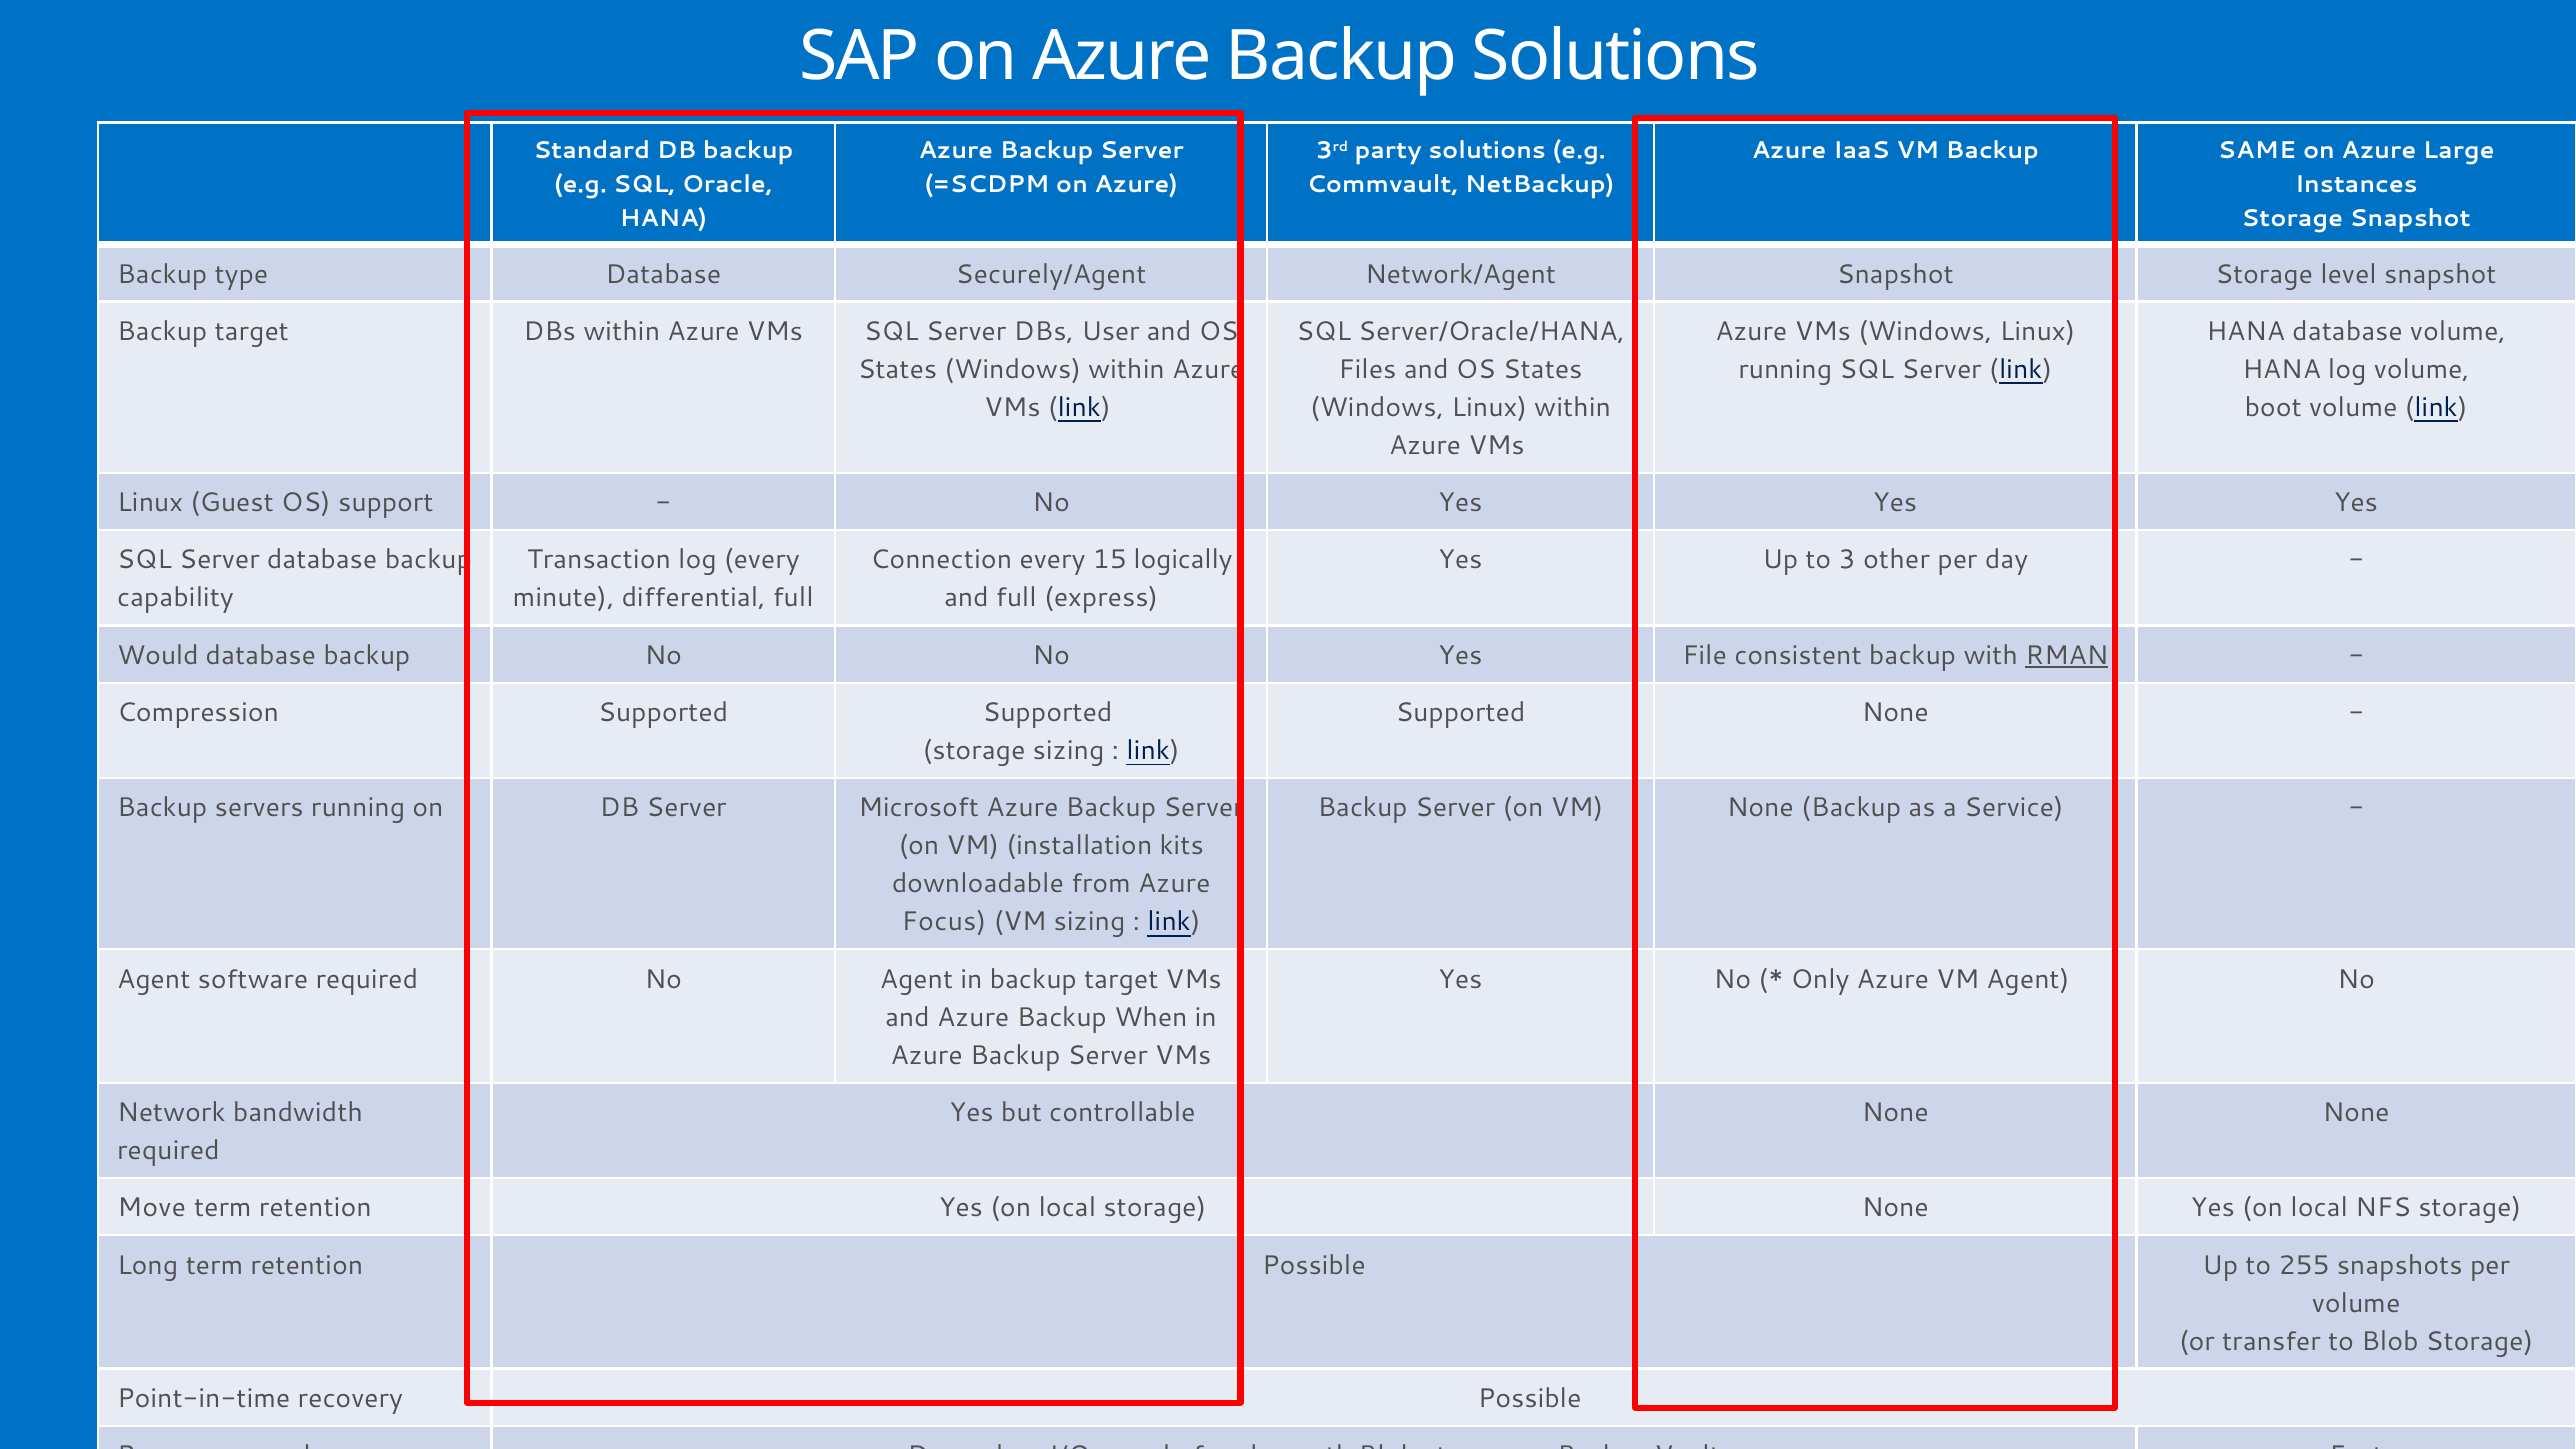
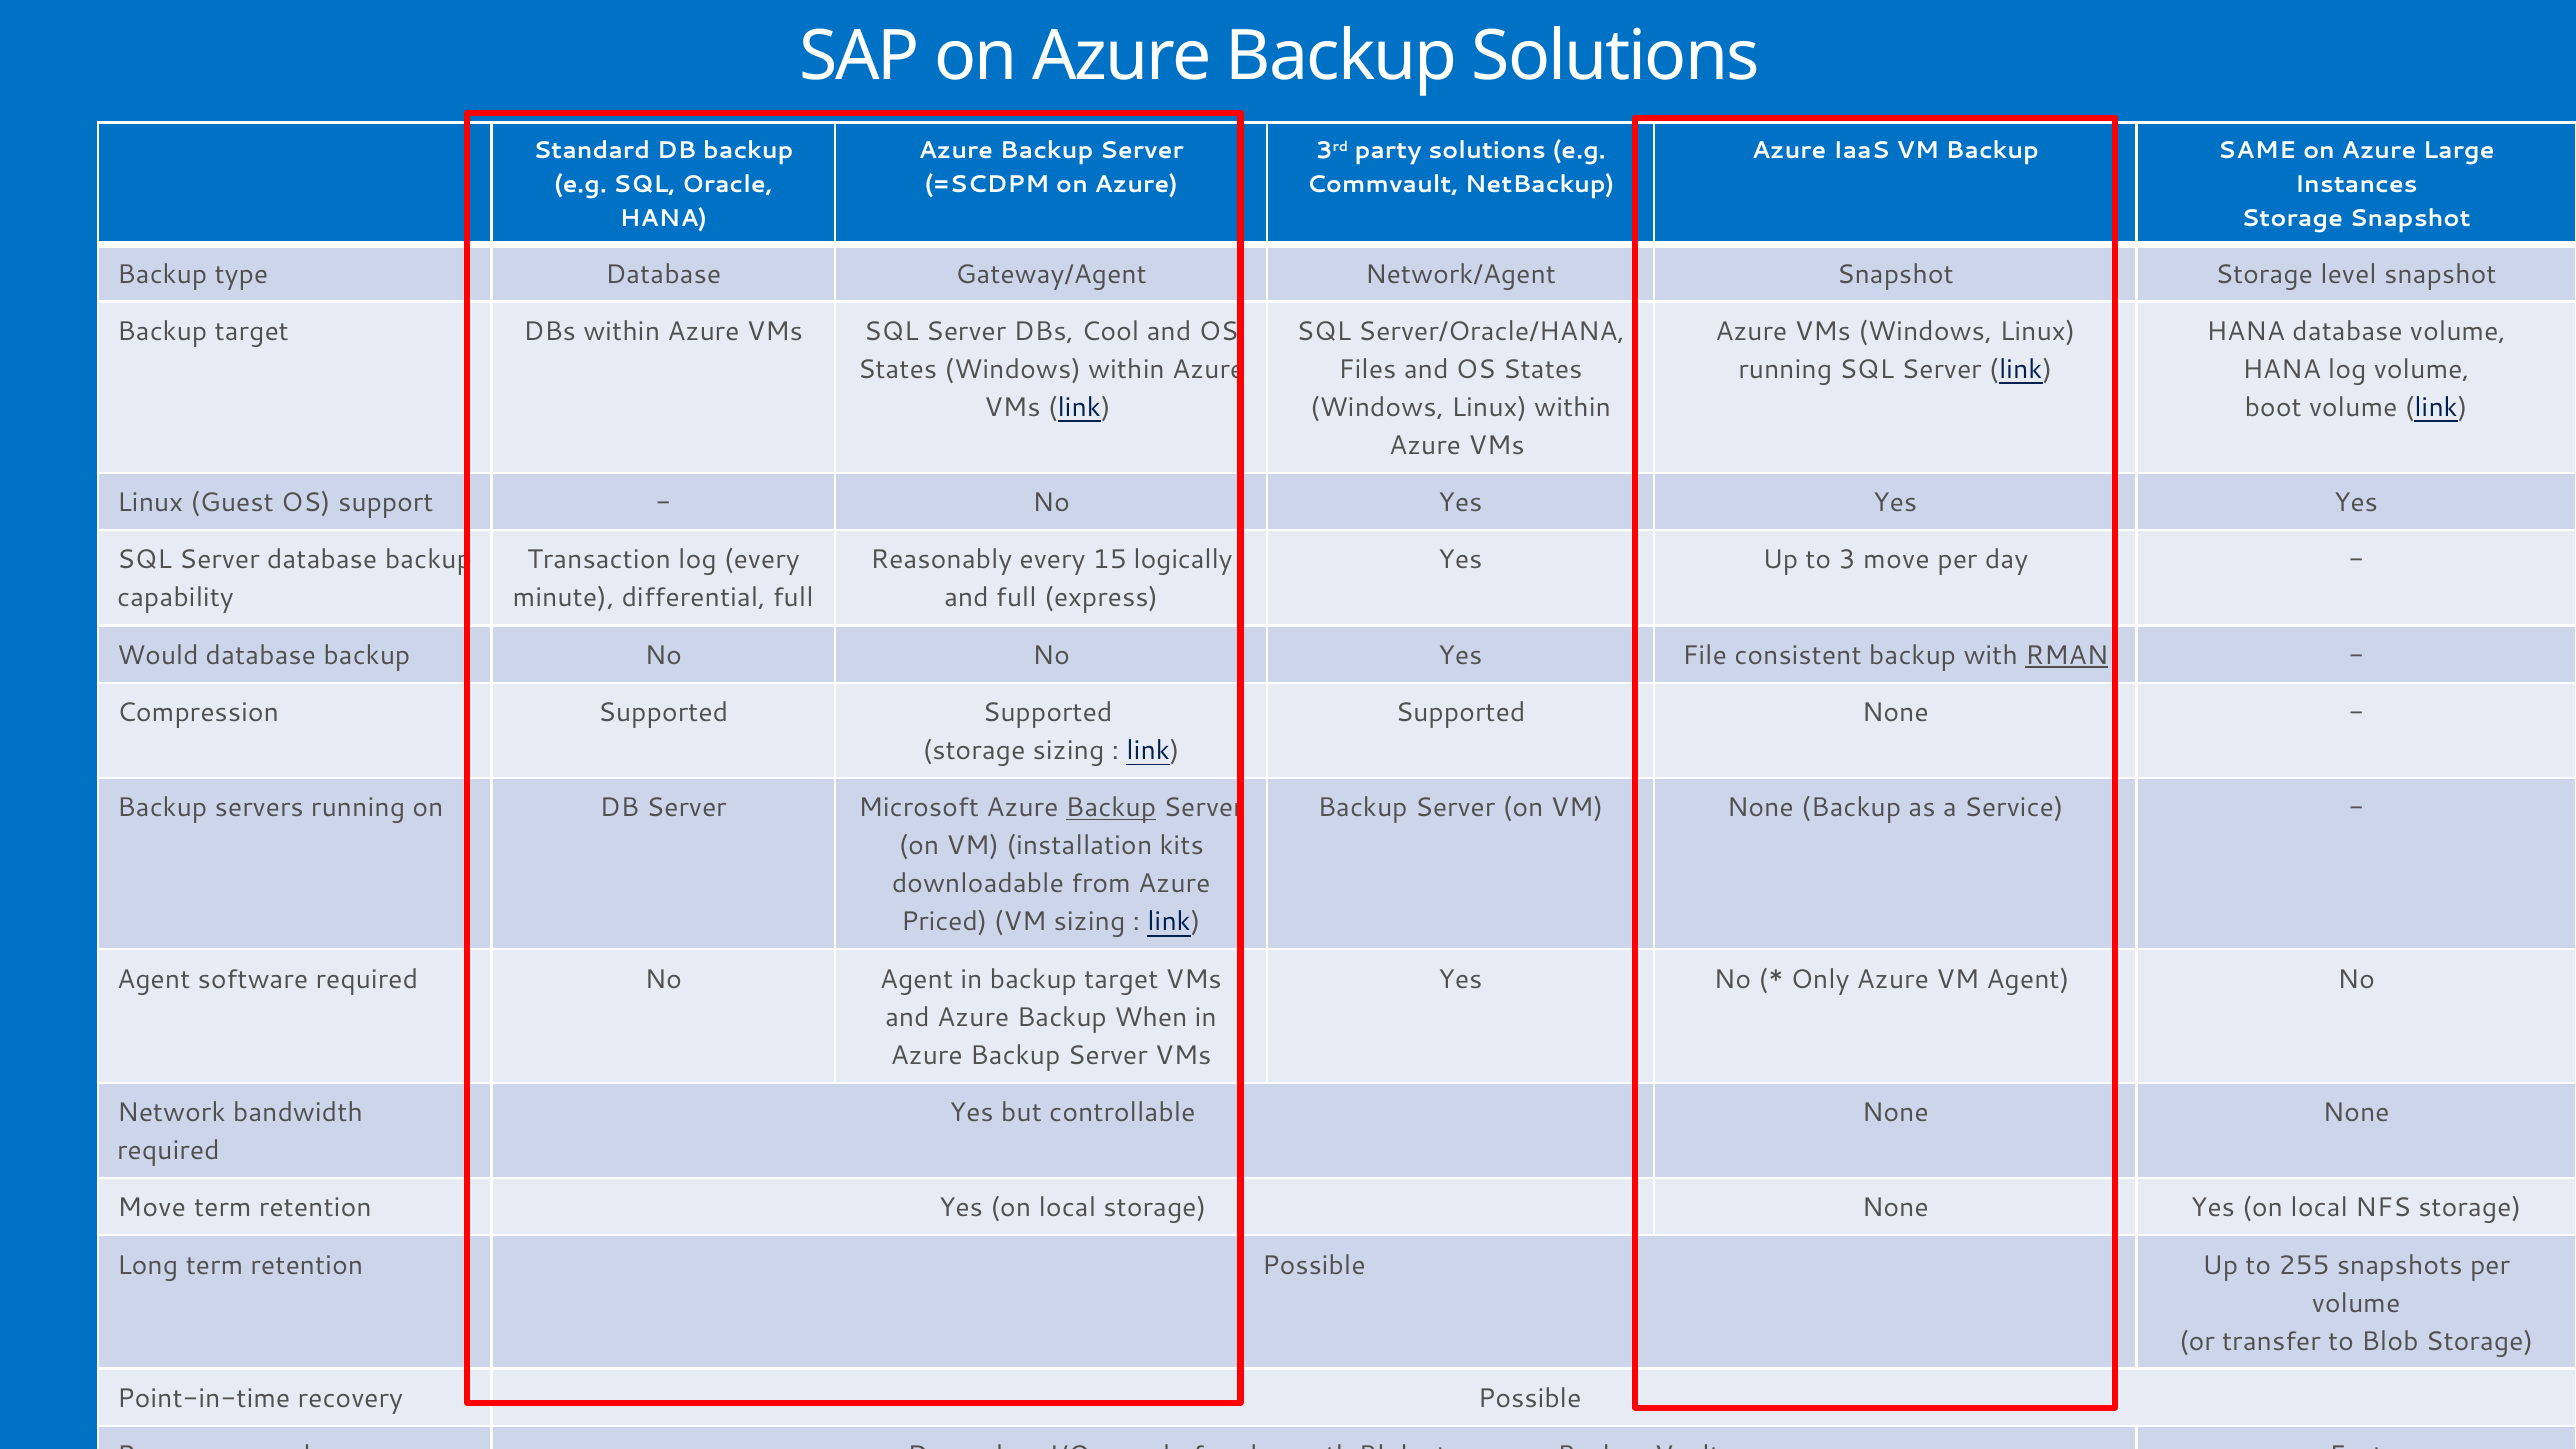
Securely/Agent: Securely/Agent -> Gateway/Agent (1051, 274)
User: User -> Cool (1110, 331)
Connection: Connection -> Reasonably (941, 560)
3 other: other -> move (1896, 560)
Backup underline: none -> present (1111, 808)
Focus: Focus -> Priced (944, 922)
